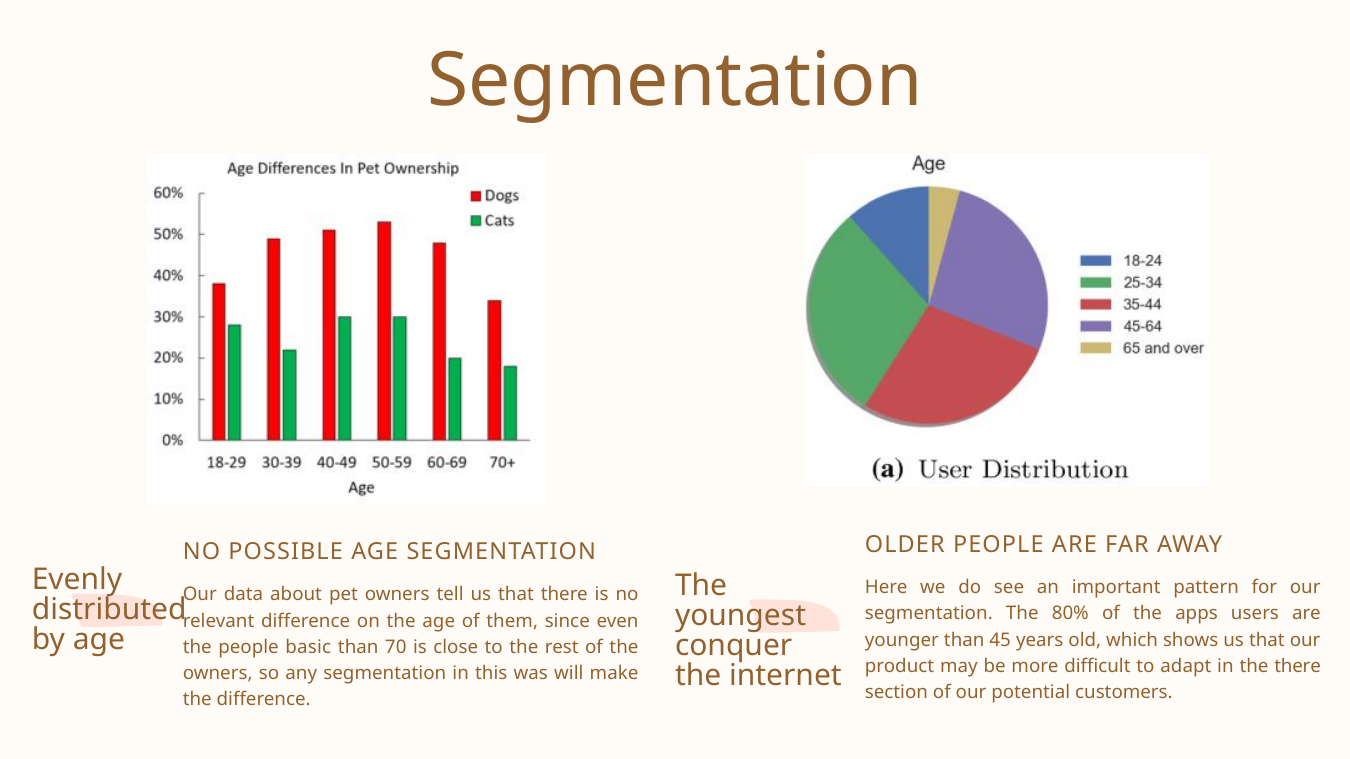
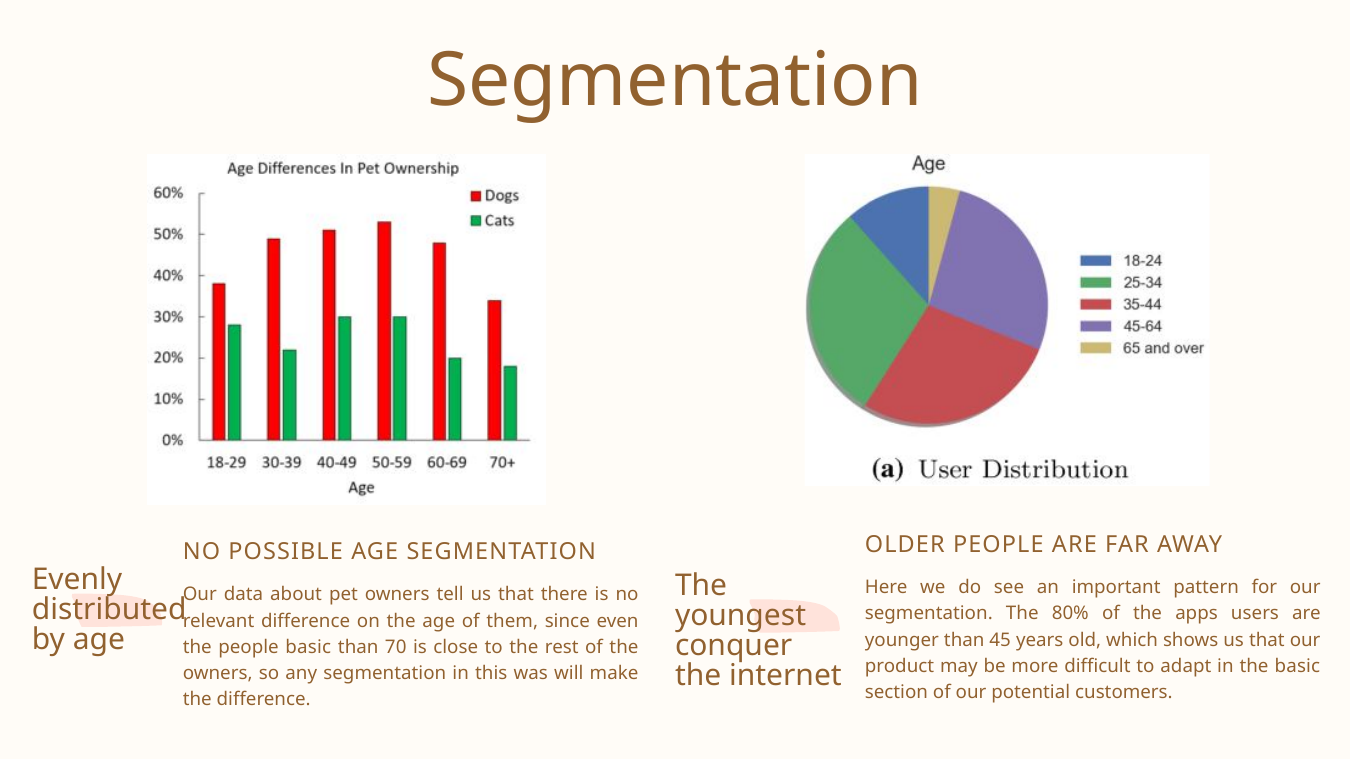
the there: there -> basic (1297, 666)
